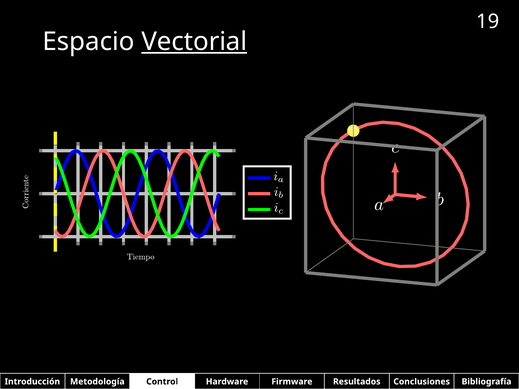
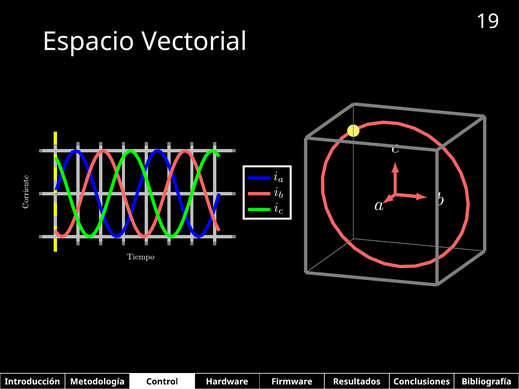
Vectorial underline: present -> none (194, 42)
